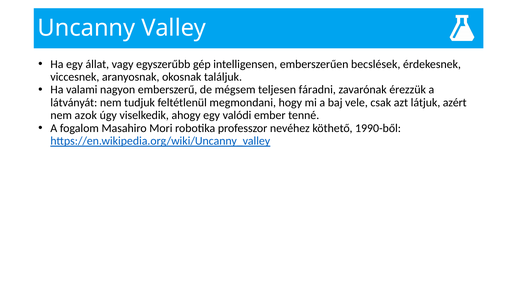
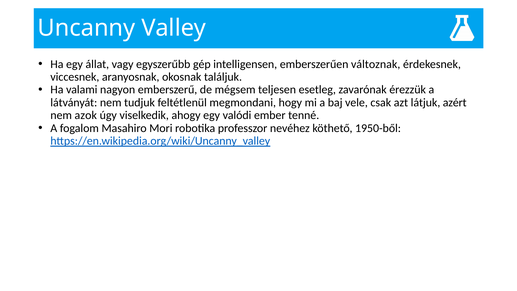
becslések: becslések -> változnak (376, 64)
fáradni: fáradni -> esetleg (317, 90)
1990-ből: 1990-ből -> 1950-ből (378, 128)
